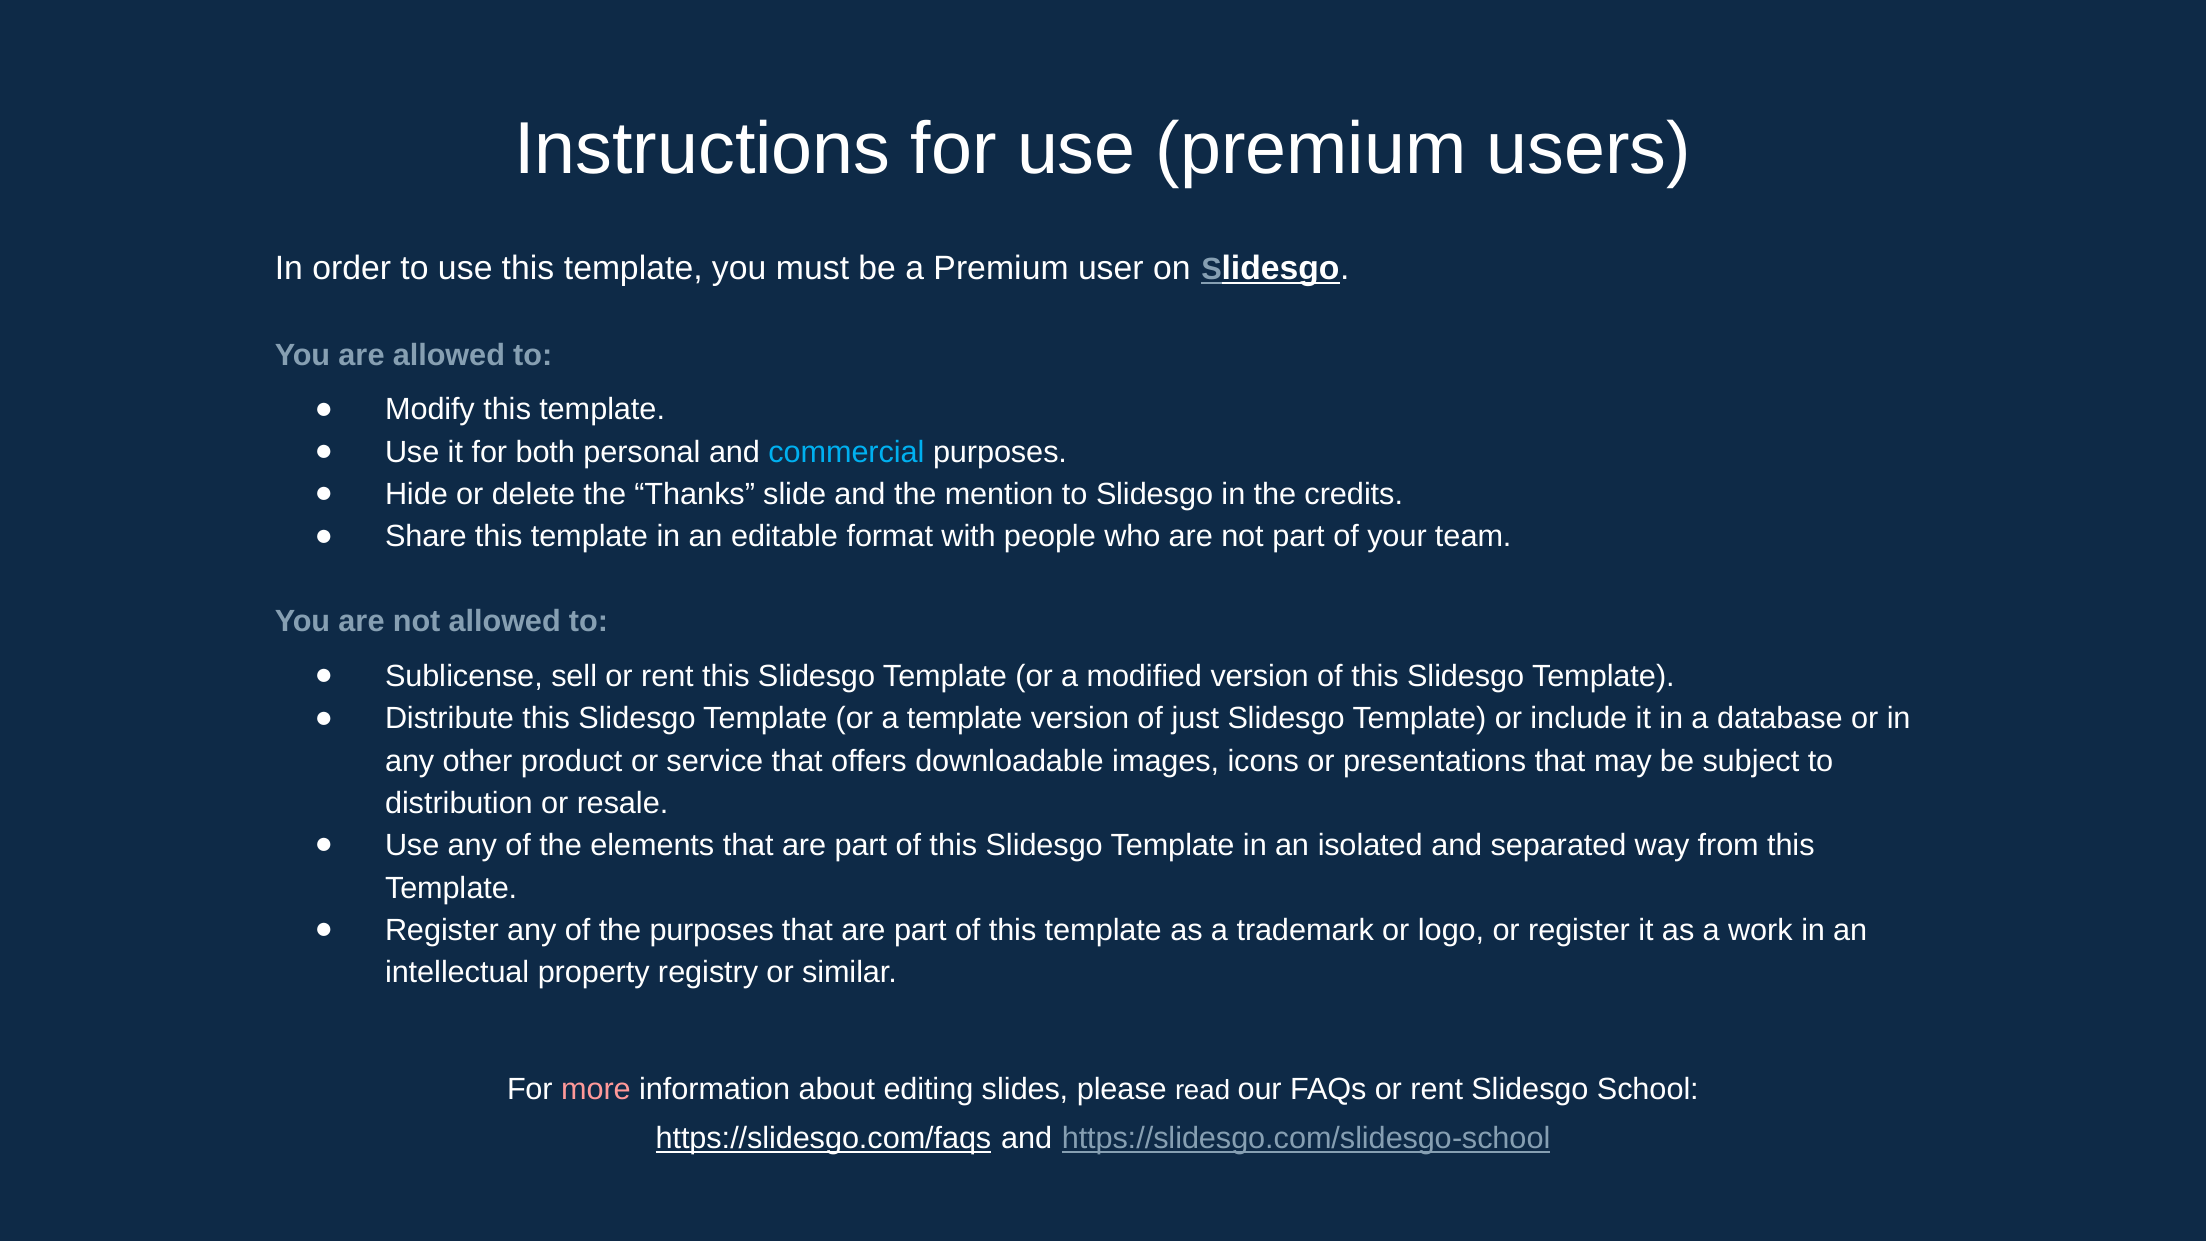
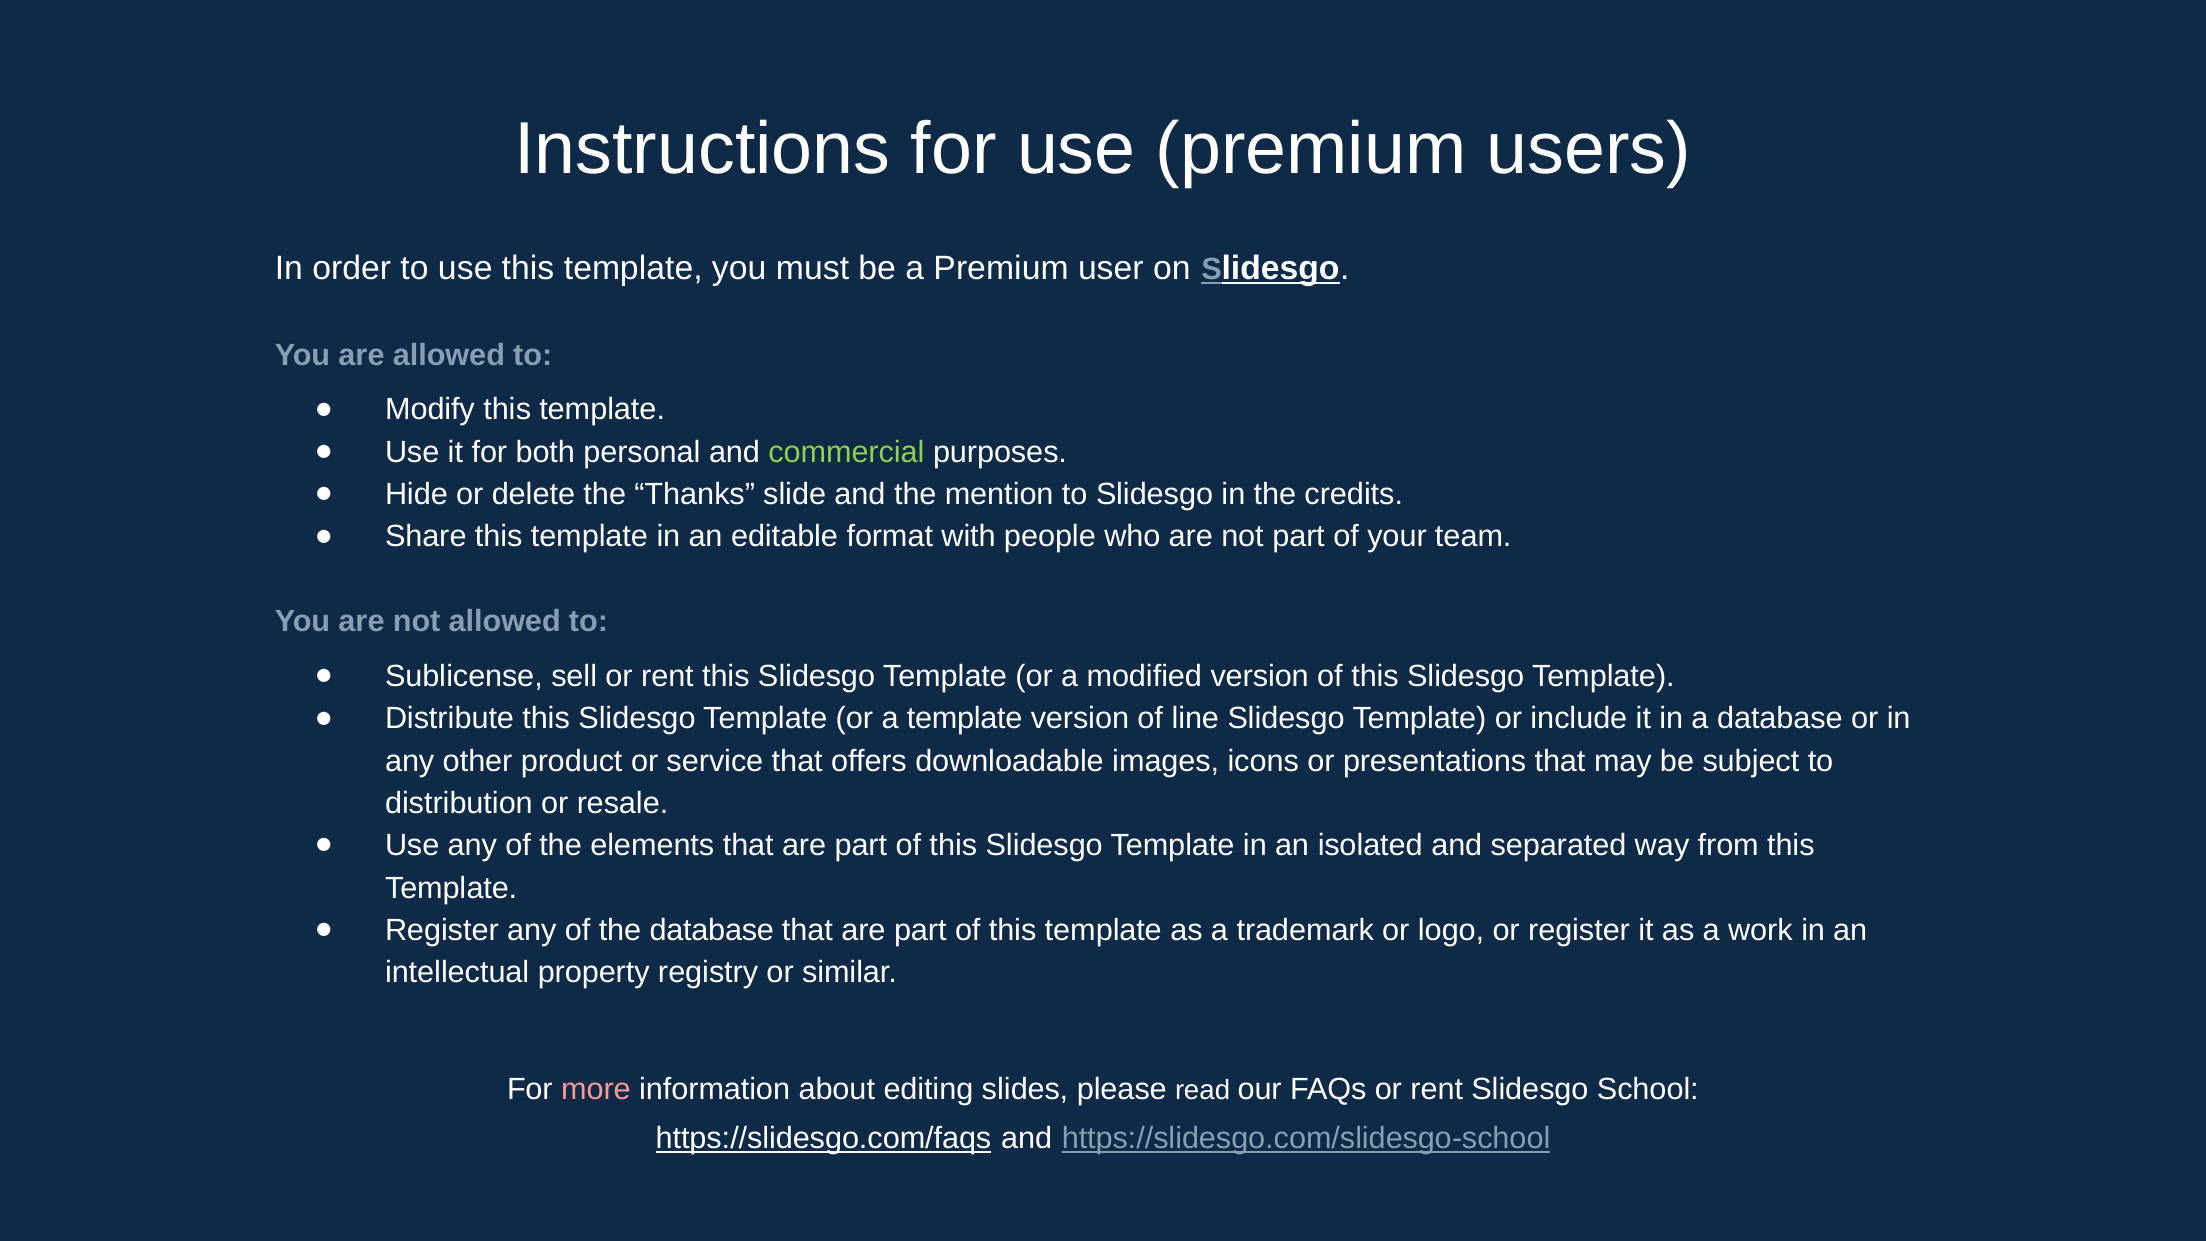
commercial colour: light blue -> light green (846, 452)
just: just -> line (1195, 719)
the purposes: purposes -> database (712, 930)
